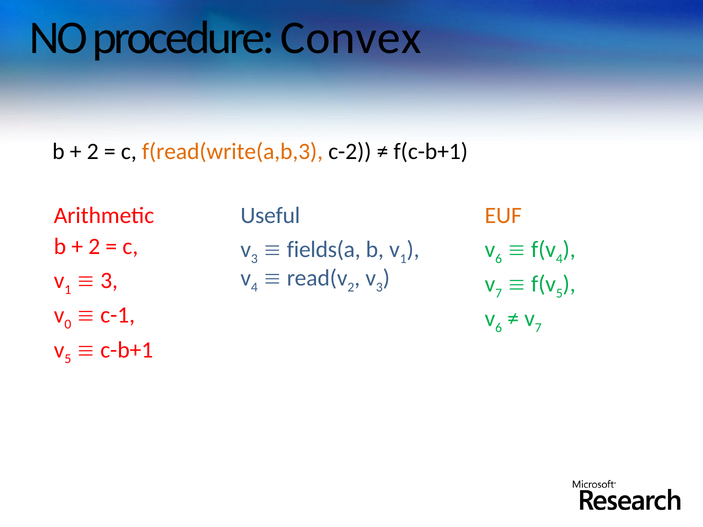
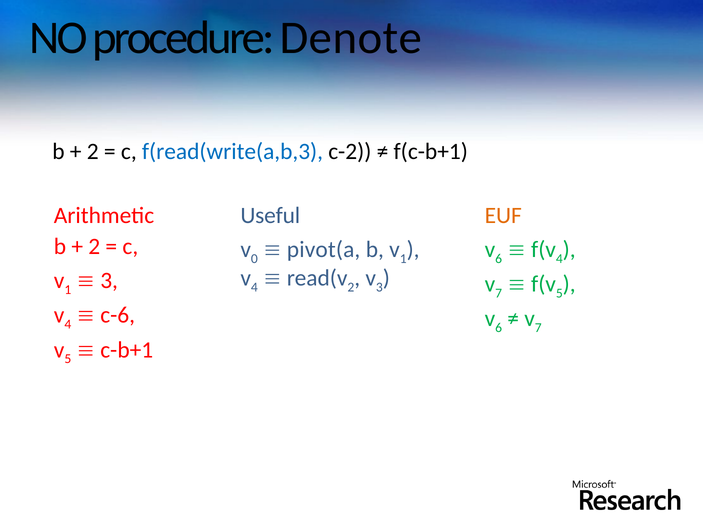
Convex: Convex -> Denote (351, 38)
f(read(write(a,b,3 colour: orange -> blue (232, 152)
3: 3 -> 0 (254, 259)
fields(a: fields(a -> pivot(a (324, 250)
0: 0 -> 4 (68, 324)
c-1: c-1 -> c-6 (118, 315)
